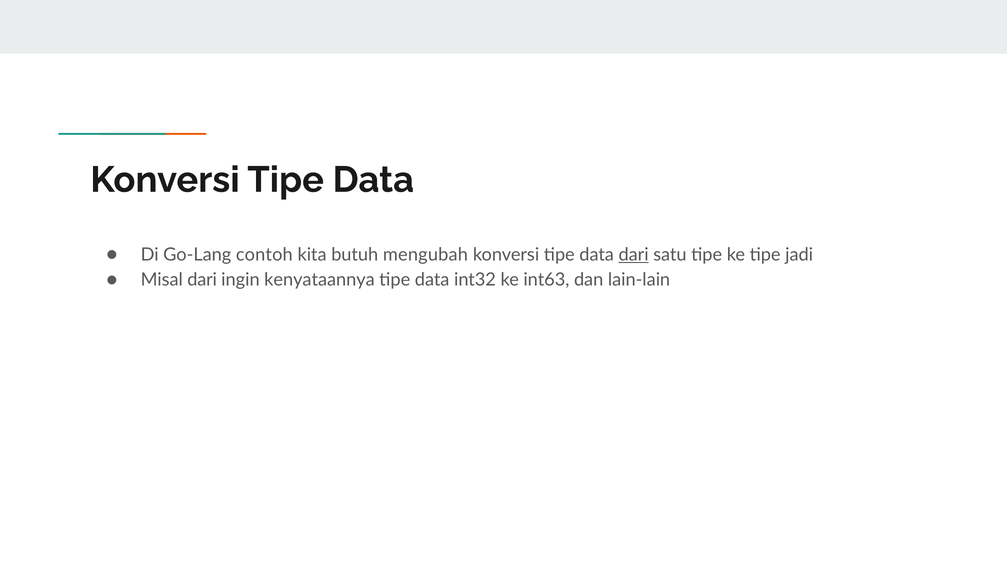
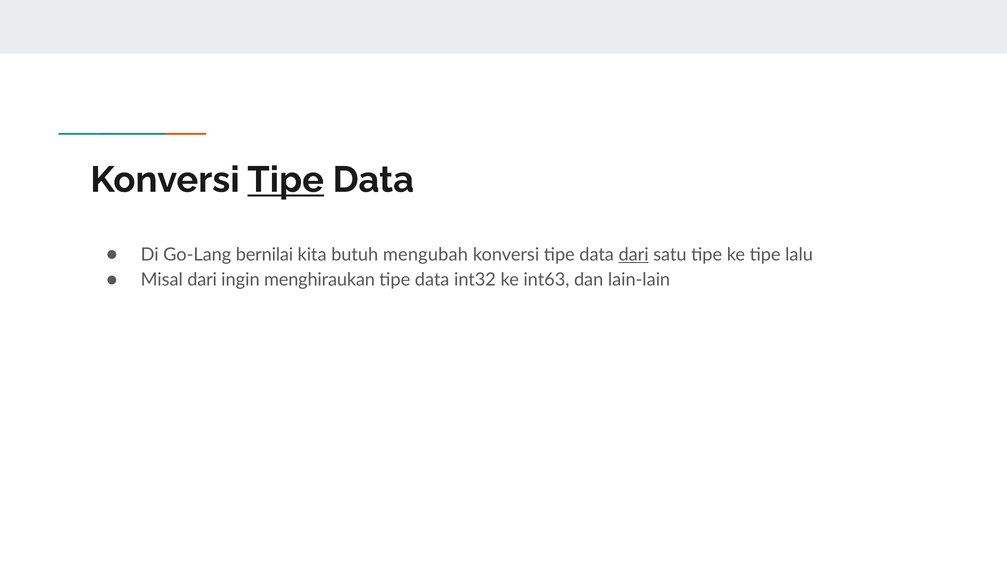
Tipe underline: none -> present (286, 180)
contoh: contoh -> bernilai (264, 254)
jadi: jadi -> lalu (799, 254)
kenyataannya: kenyataannya -> menghiraukan (320, 280)
